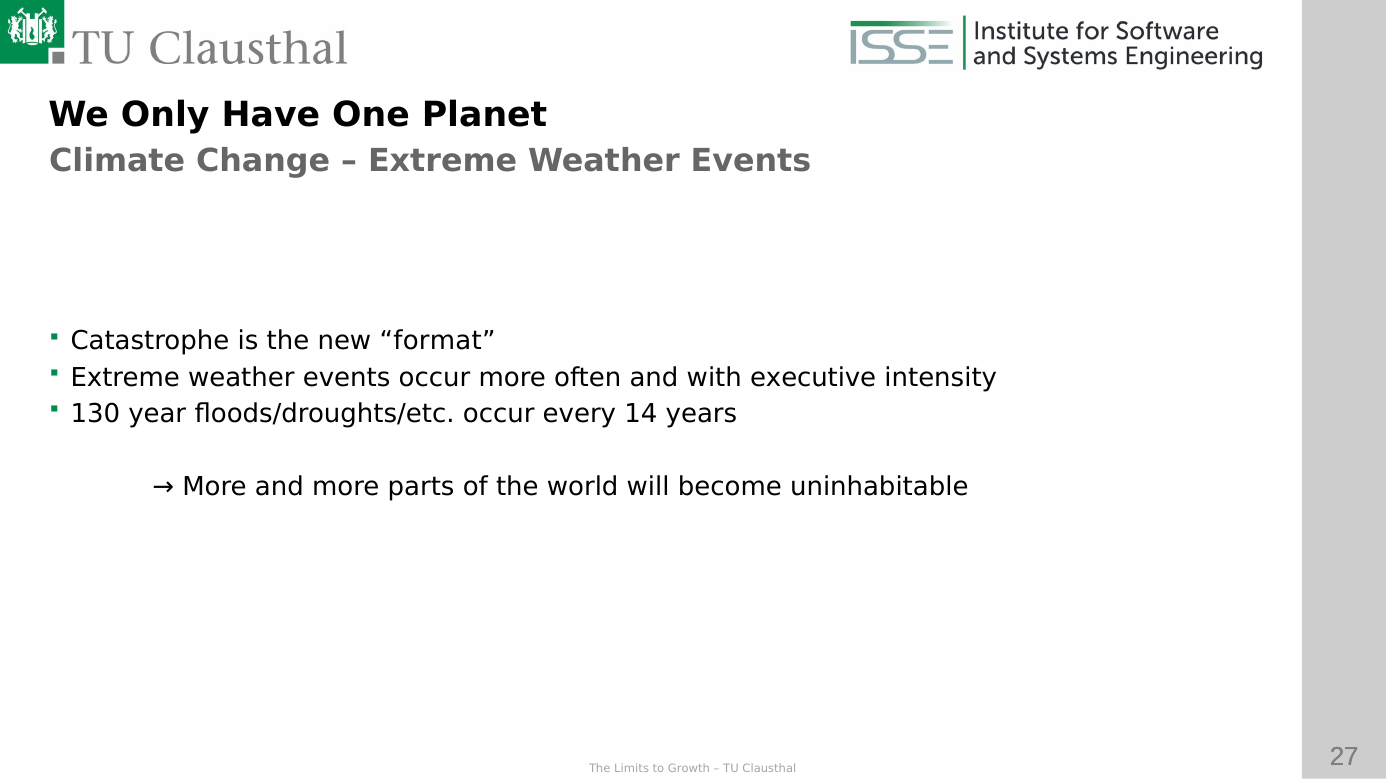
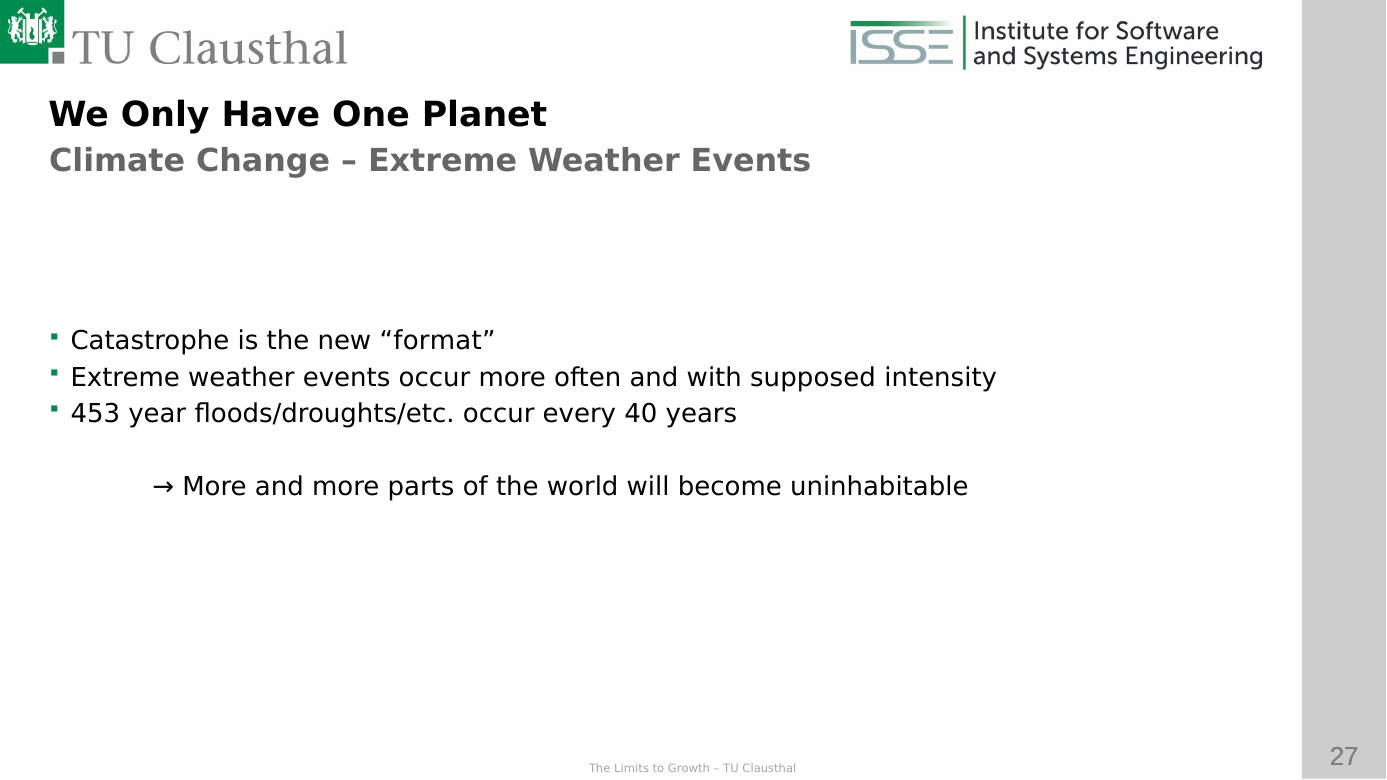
executive: executive -> supposed (813, 378)
130: 130 -> 453 (95, 414)
14: 14 -> 40 (641, 414)
